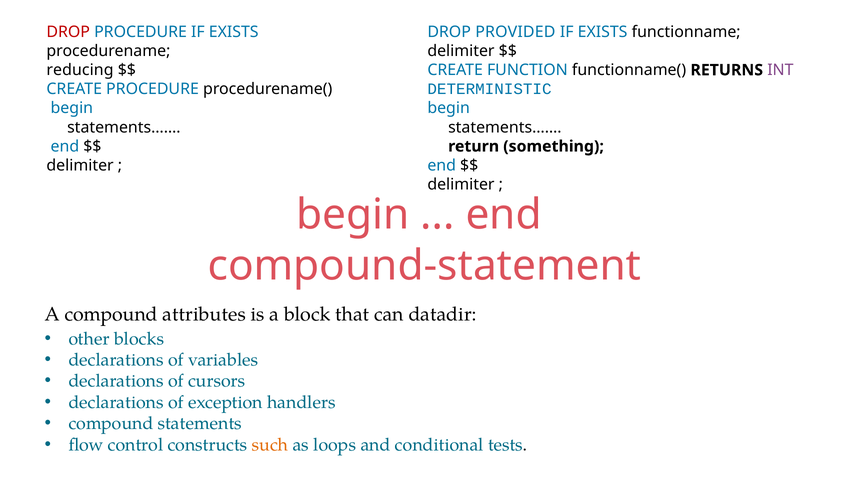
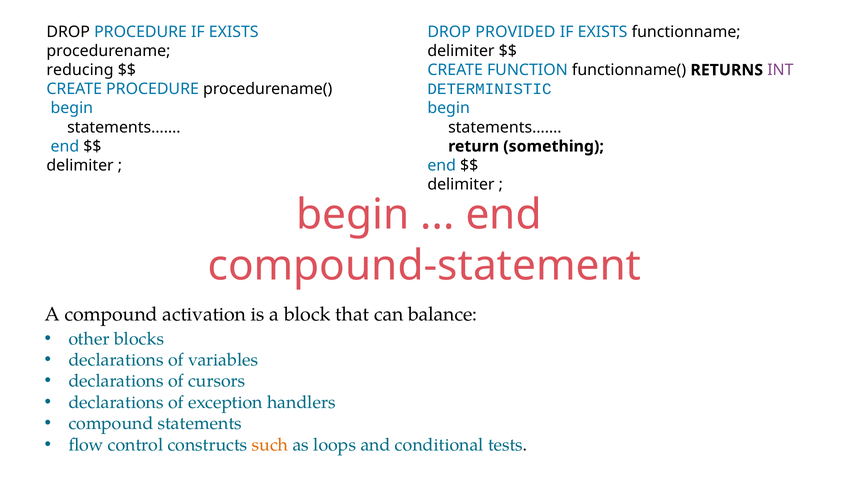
DROP colour: red -> black (68, 32)
attributes: attributes -> activation (204, 315)
datadir: datadir -> balance (443, 315)
